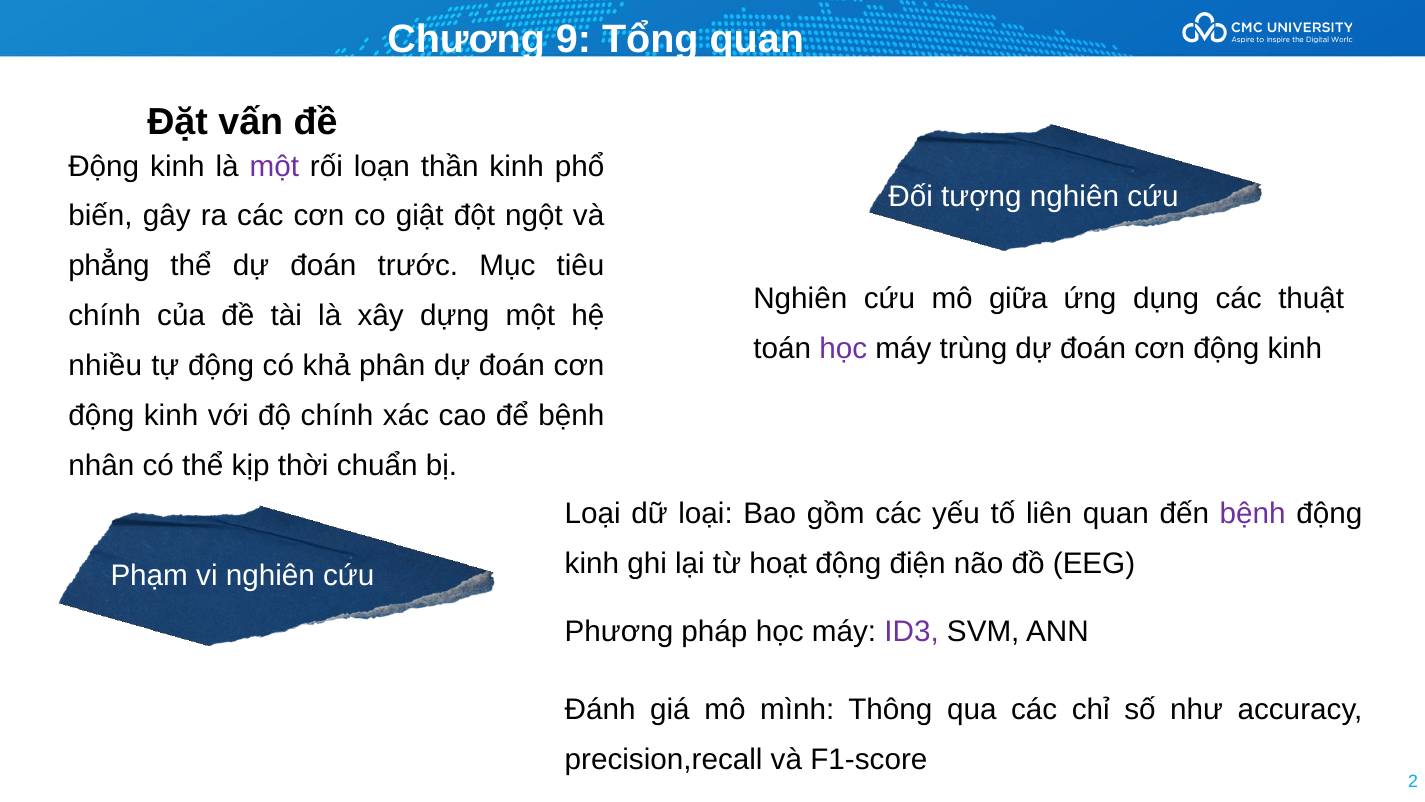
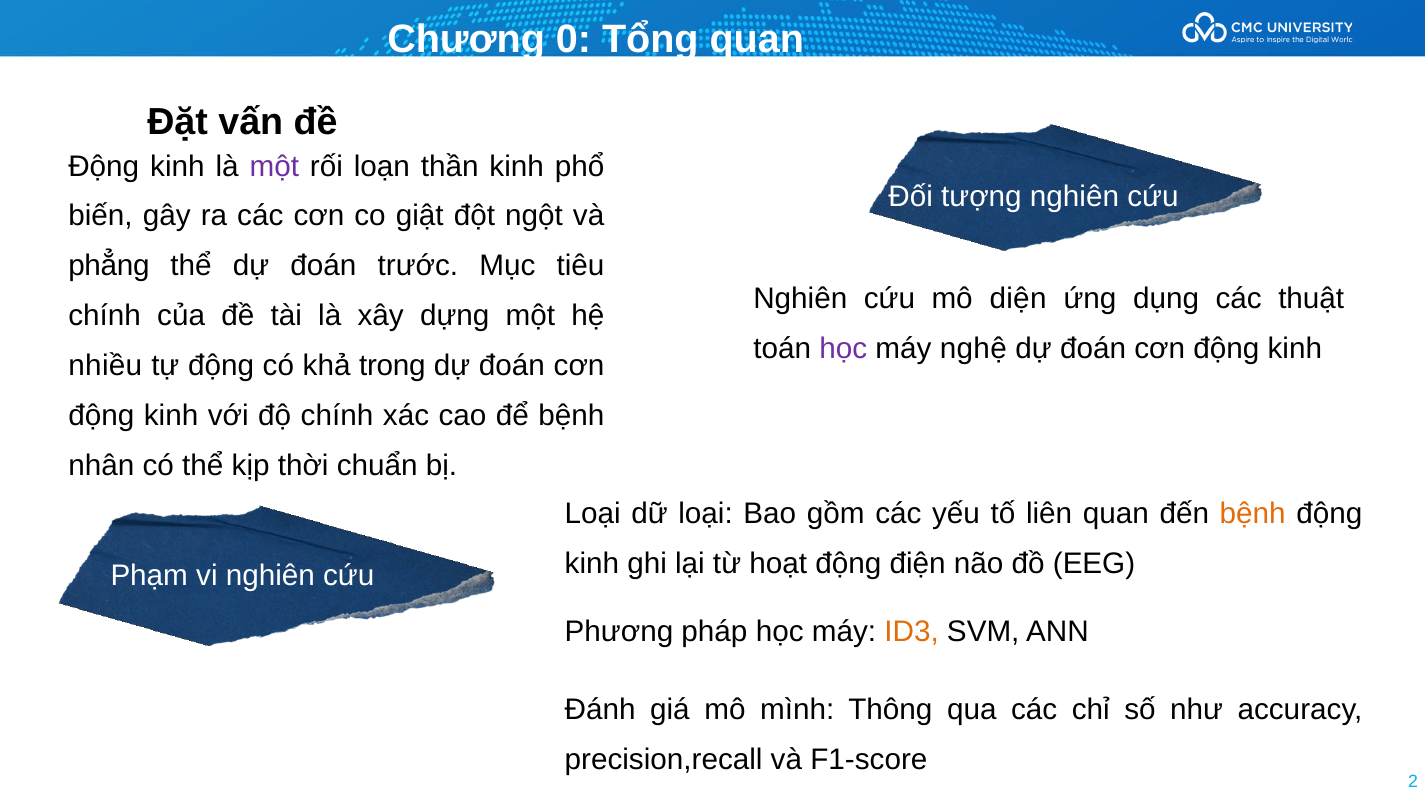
9: 9 -> 0 (574, 40)
giữa: giữa -> diện (1018, 298)
trùng: trùng -> nghệ (973, 348)
phân: phân -> trong (392, 366)
bệnh colour: purple -> orange (1253, 513)
ID3 colour: purple -> orange (912, 632)
